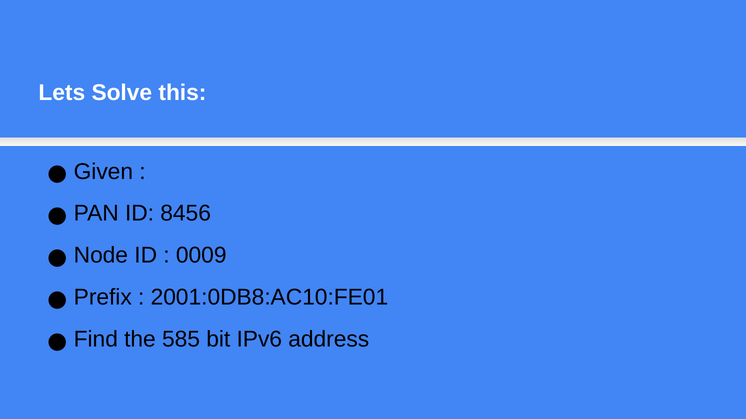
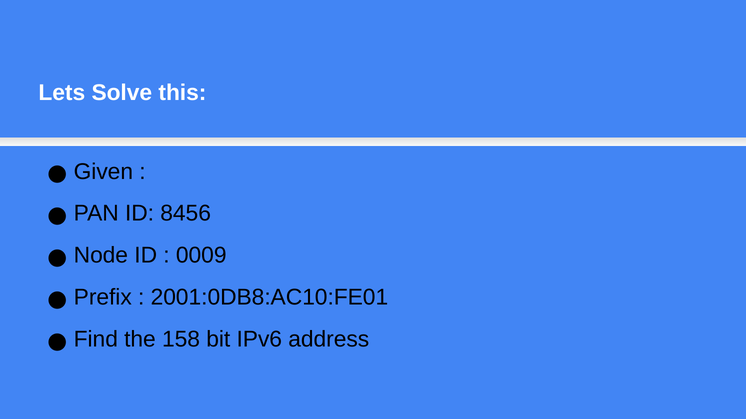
585: 585 -> 158 (181, 340)
